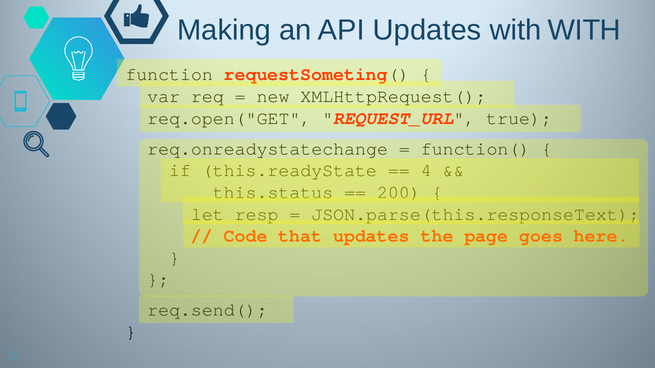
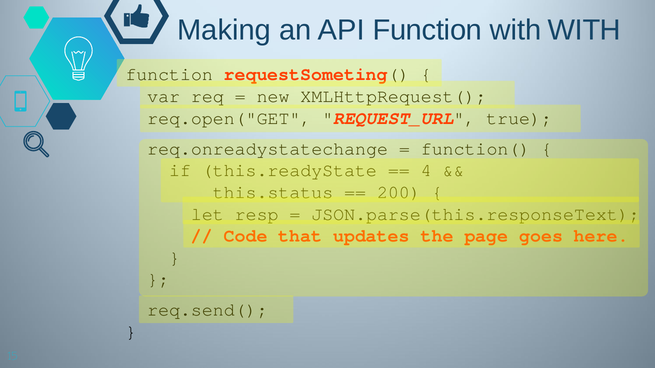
API Updates: Updates -> Function (427, 30)
